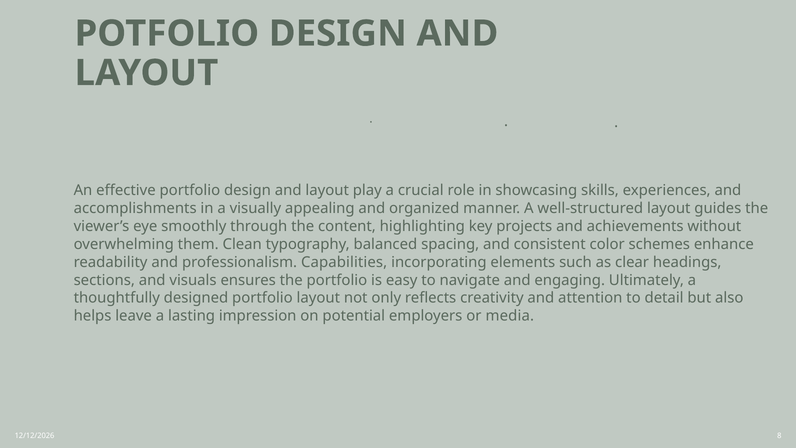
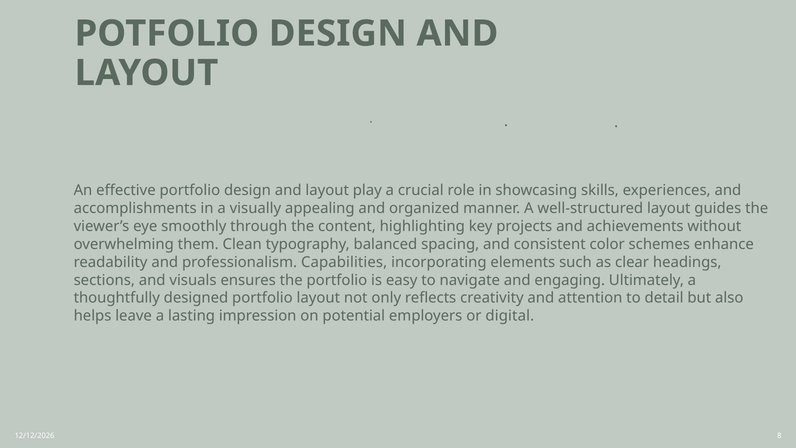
media: media -> digital (510, 316)
